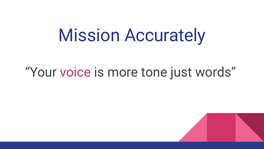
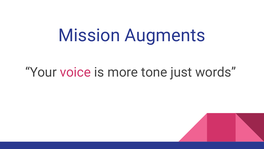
Accurately: Accurately -> Augments (165, 35)
